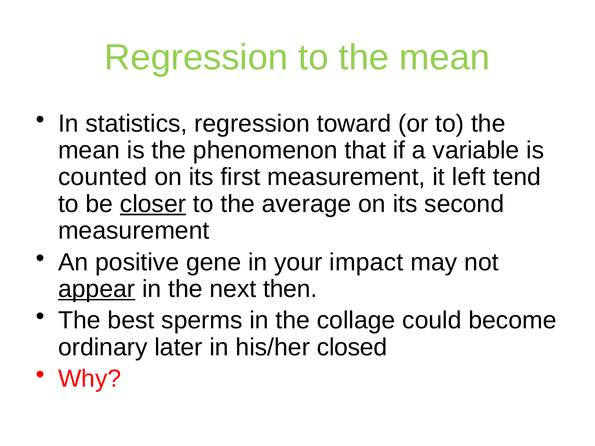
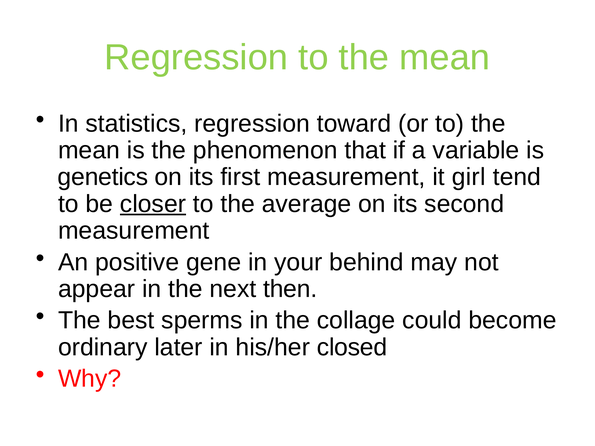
counted: counted -> genetics (103, 177)
left: left -> girl (469, 177)
impact: impact -> behind (366, 262)
appear underline: present -> none (97, 289)
